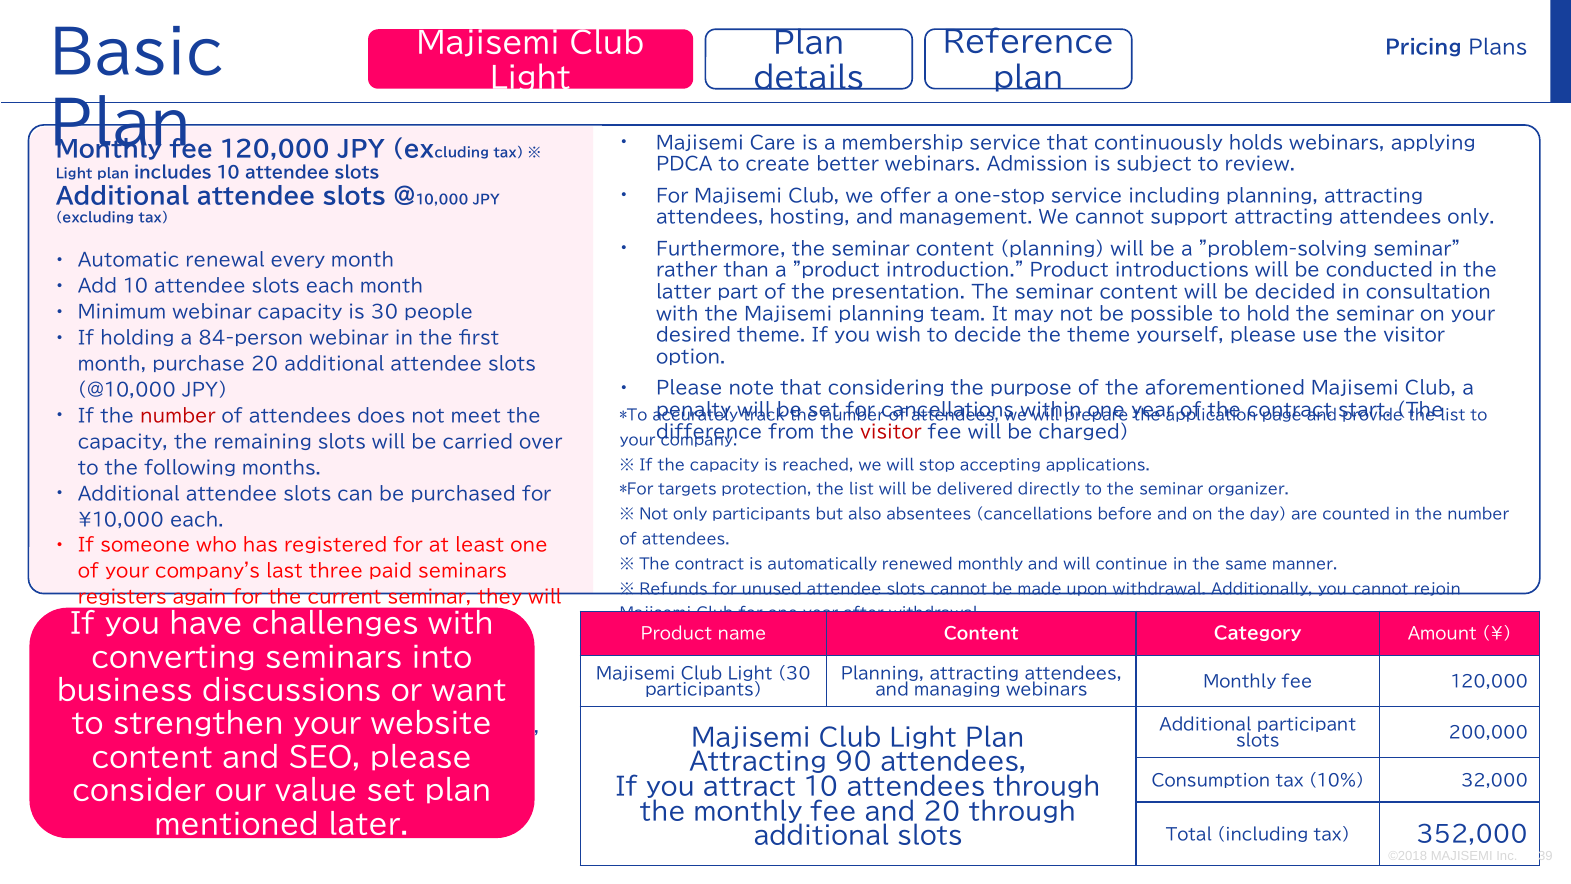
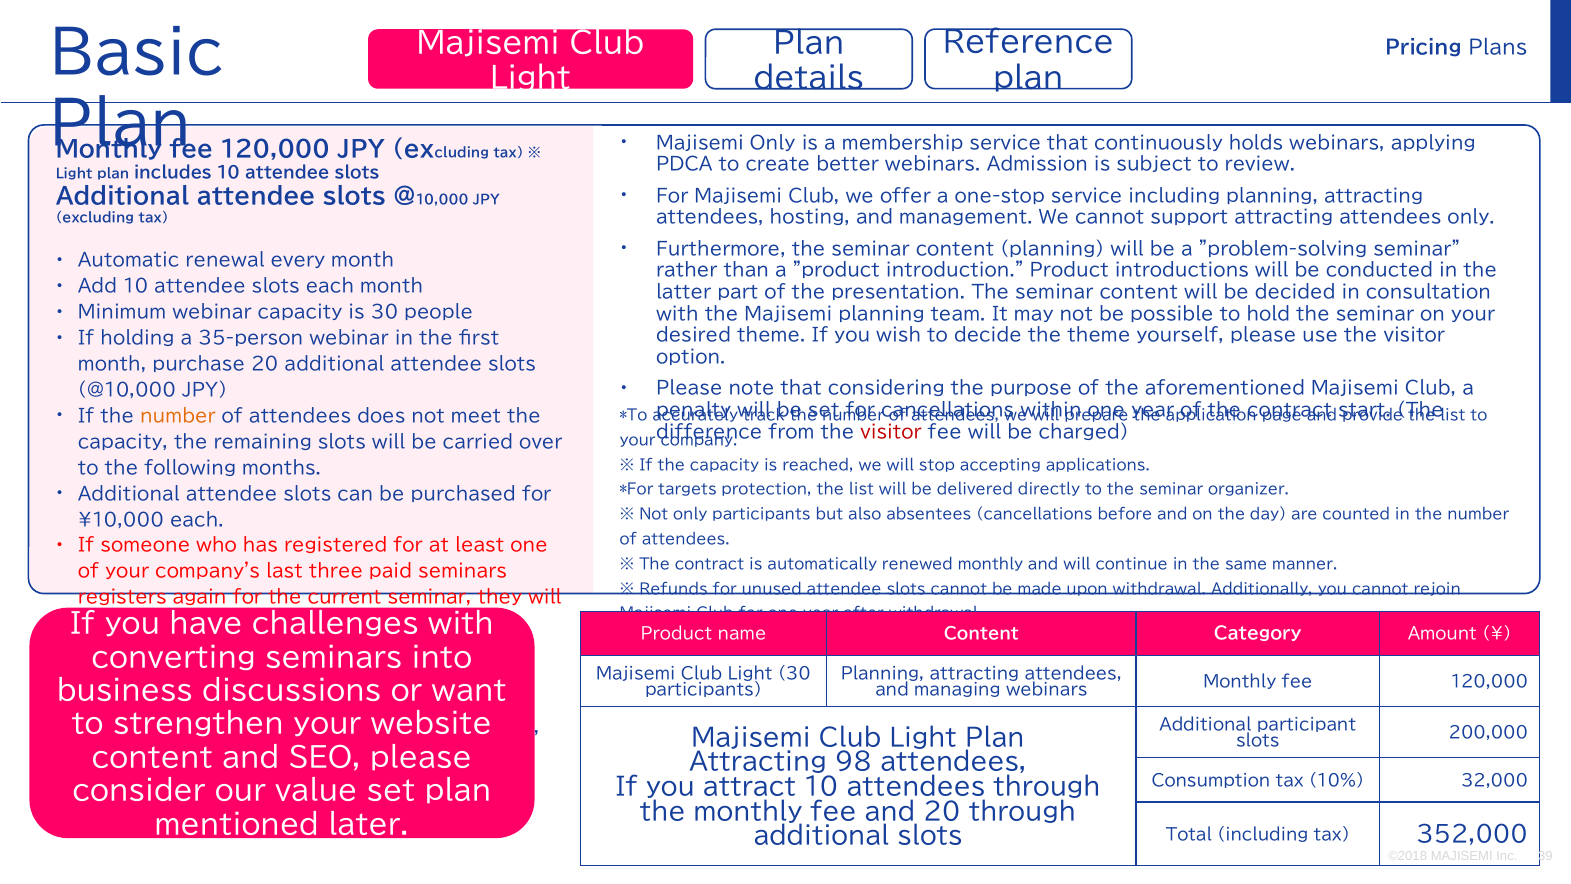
Majisemi Care: Care -> Only (773, 143)
84-person: 84-person -> 35-person (251, 338)
number colour: red -> orange (178, 416)
90: 90 -> 98 (853, 763)
